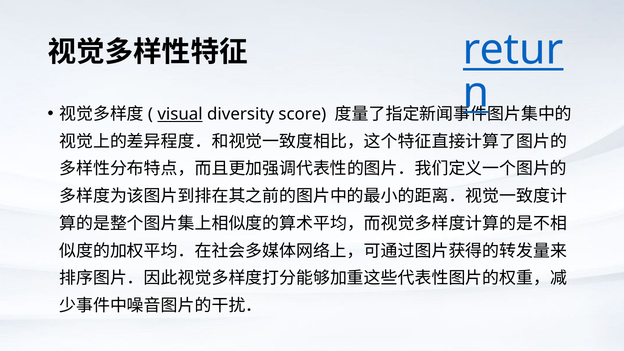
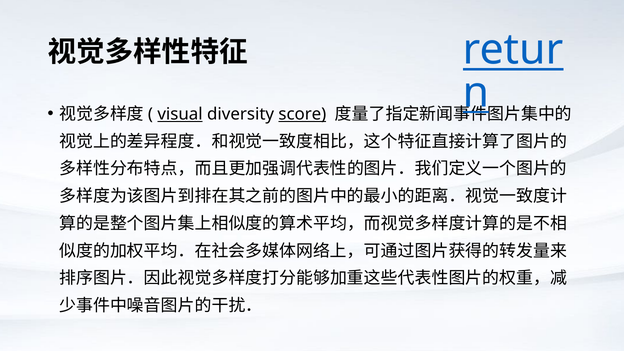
score underline: none -> present (302, 114)
